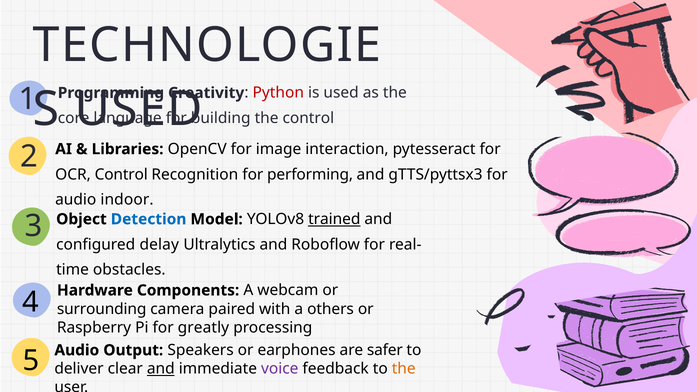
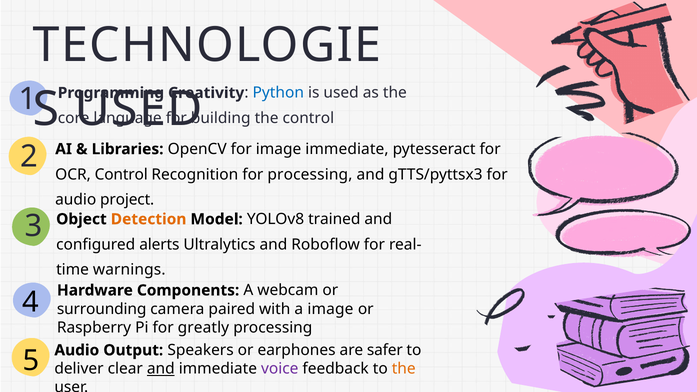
Python colour: red -> blue (278, 93)
image interaction: interaction -> immediate (347, 149)
for performing: performing -> processing (310, 174)
indoor: indoor -> project (127, 200)
Detection colour: blue -> orange (149, 219)
trained underline: present -> none (334, 219)
delay: delay -> alerts (159, 245)
obstacles: obstacles -> warnings (129, 270)
a others: others -> image (330, 309)
